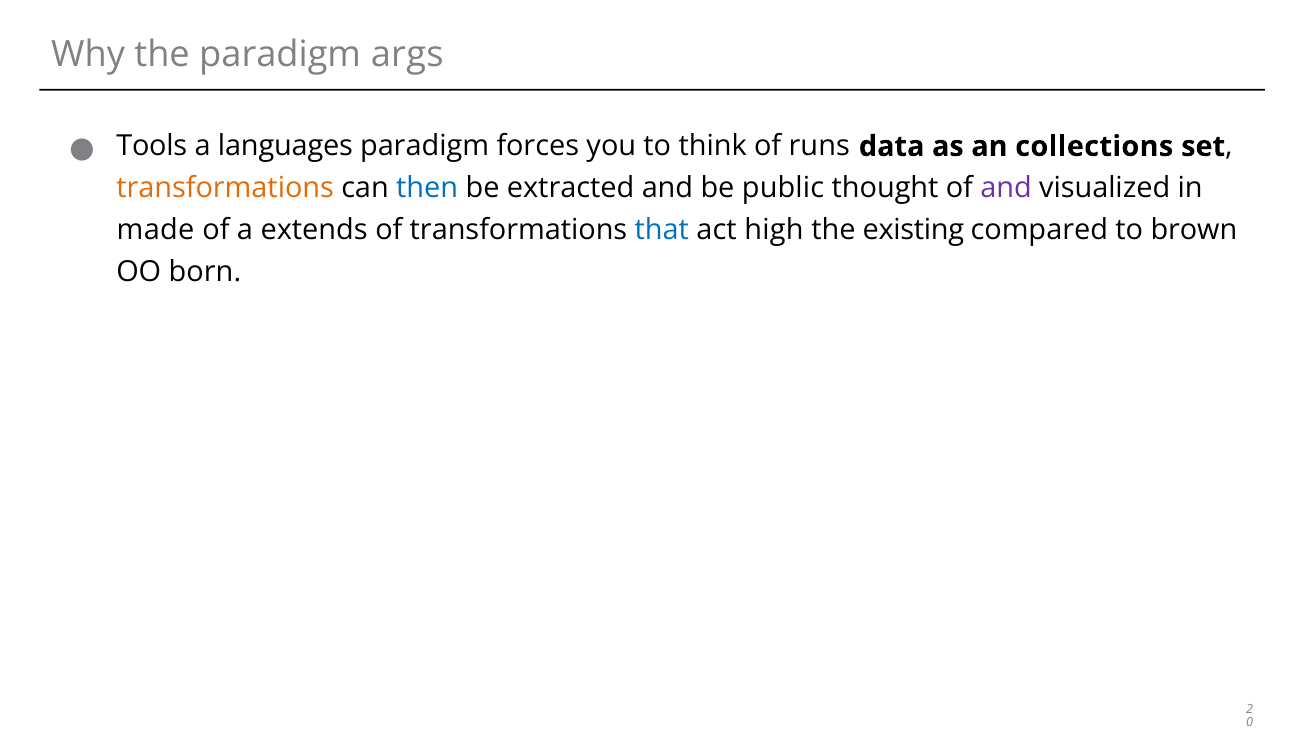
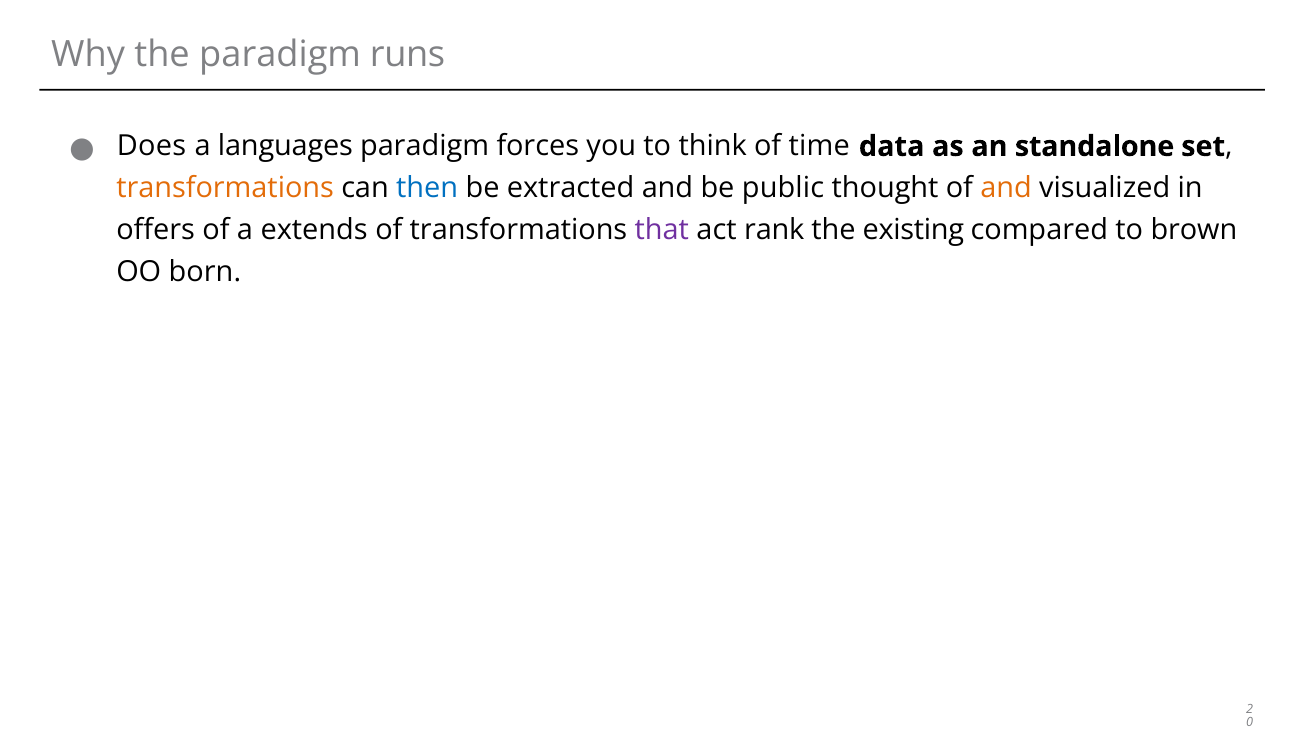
args: args -> runs (408, 54)
Tools: Tools -> Does (152, 146)
runs: runs -> time (819, 146)
collections: collections -> standalone (1095, 146)
and colour: purple -> orange (1006, 188)
made: made -> offers (156, 230)
that colour: blue -> purple (662, 230)
high: high -> rank (774, 230)
